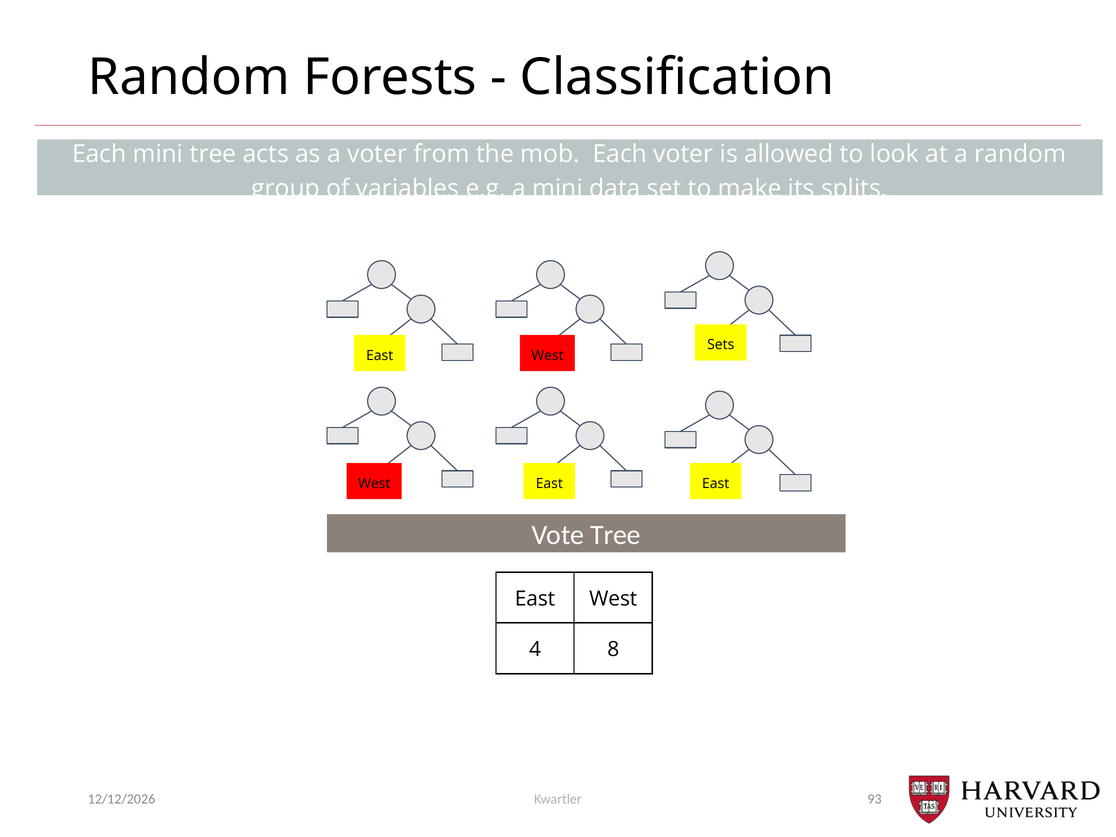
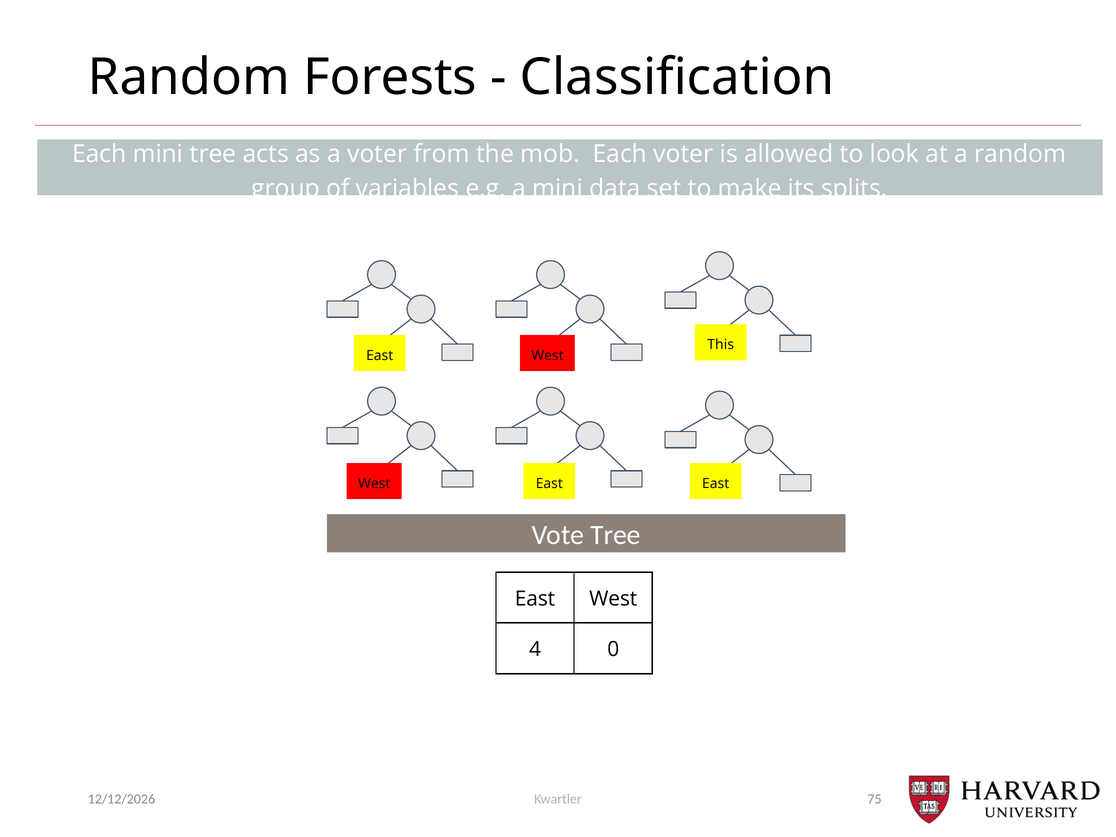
Sets: Sets -> This (721, 345)
8: 8 -> 0 (613, 649)
93: 93 -> 75 (875, 799)
